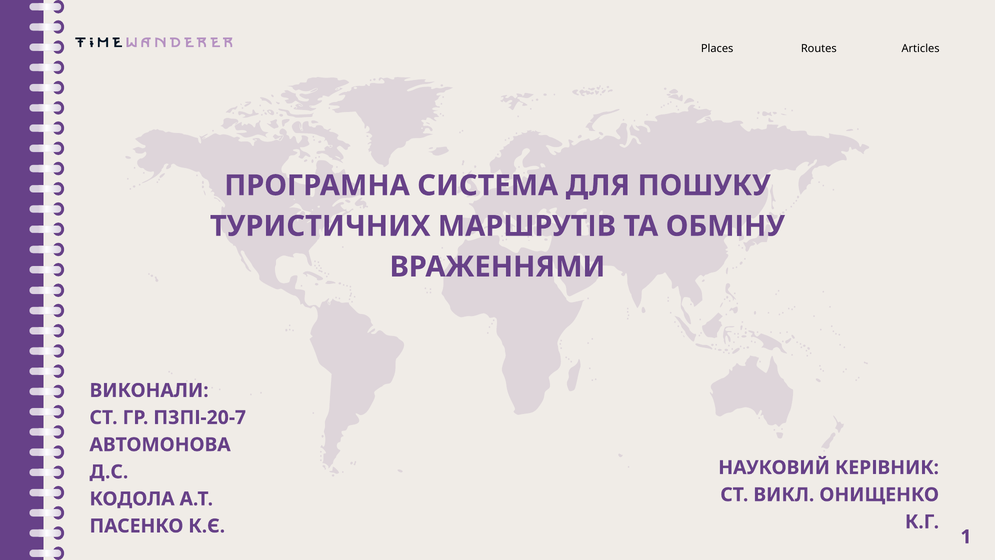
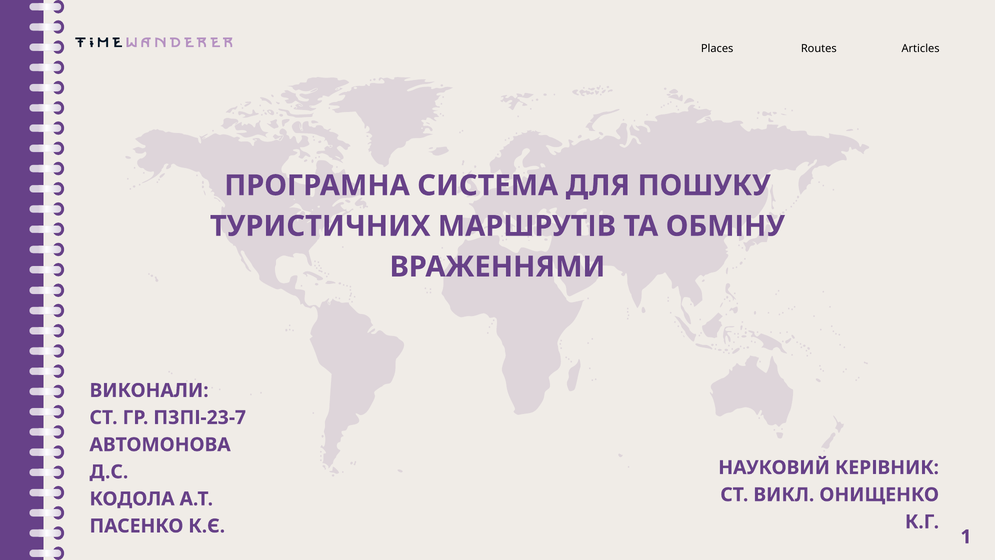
ПЗПІ-20-7: ПЗПІ-20-7 -> ПЗПІ-23-7 (200, 417)
